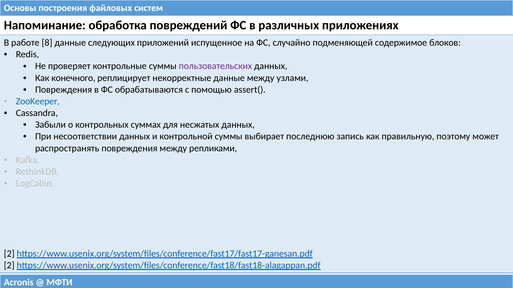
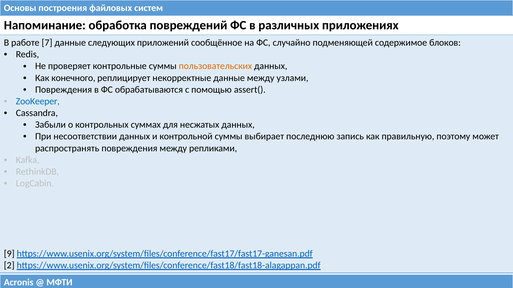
8: 8 -> 7 (47, 43)
испущенное: испущенное -> сообщённое (217, 43)
пользовательских colour: purple -> orange (215, 66)
2: 2 -> 9 (9, 254)
